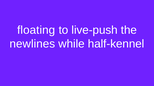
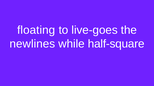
live-push: live-push -> live-goes (95, 30)
half-kennel: half-kennel -> half-square (116, 44)
